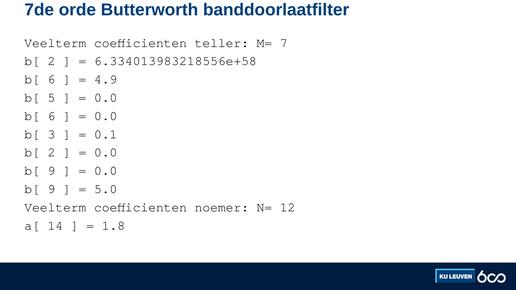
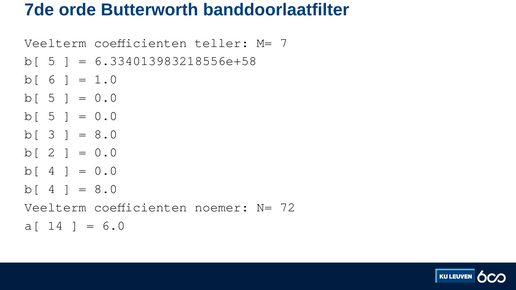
2: 2 -> 5 (51, 61)
4.9: 4.9 -> 1.0 (106, 79)
6: 6 -> 5 (51, 116)
0.1: 0.1 -> 8.0 (106, 134)
9: 9 -> 4 (51, 171)
9: 9 -> 4 (51, 189)
5.0: 5.0 -> 8.0 (106, 189)
12: 12 -> 72 (288, 207)
1.8: 1.8 -> 6.0 (113, 226)
